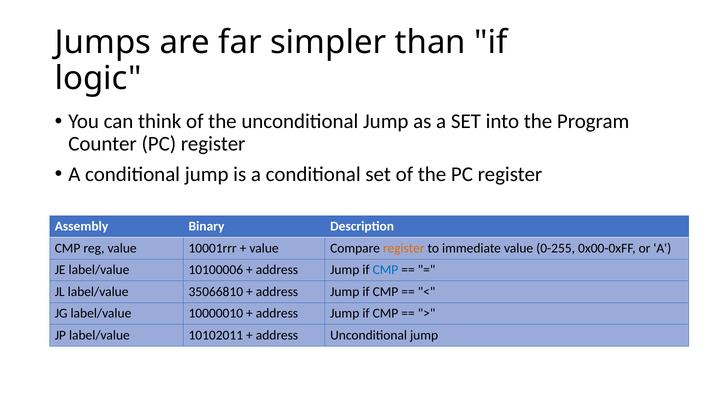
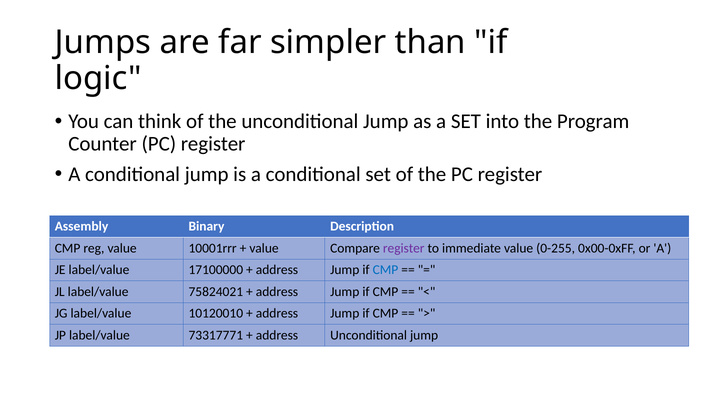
register colour: orange -> purple (404, 249)
10100006: 10100006 -> 17100000 (216, 270)
35066810: 35066810 -> 75824021 (216, 292)
10000010: 10000010 -> 10120010 (216, 314)
10102011: 10102011 -> 73317771 (216, 336)
